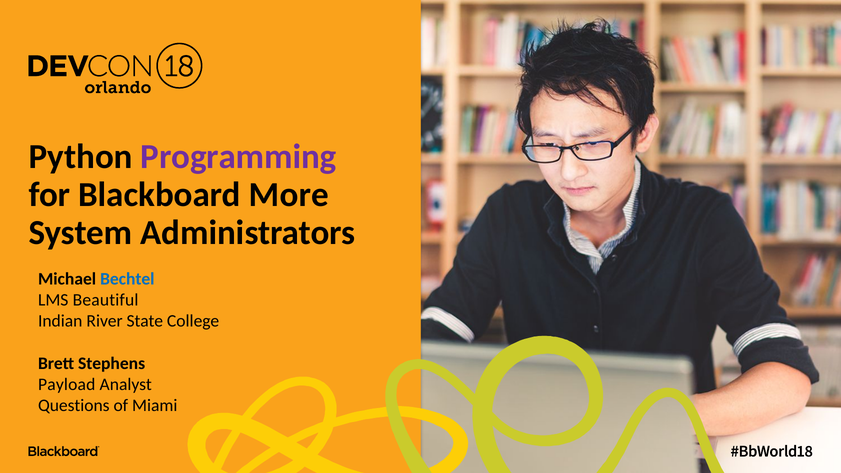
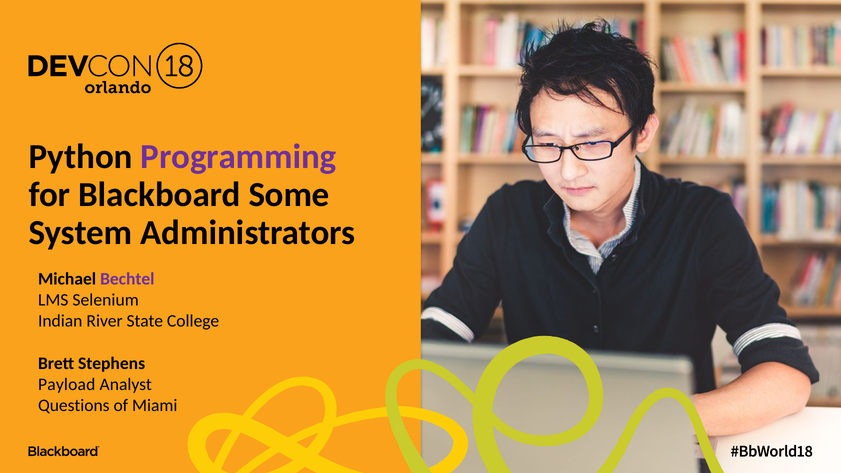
More: More -> Some (289, 195)
Bechtel colour: blue -> purple (127, 279)
Beautiful: Beautiful -> Selenium (106, 300)
